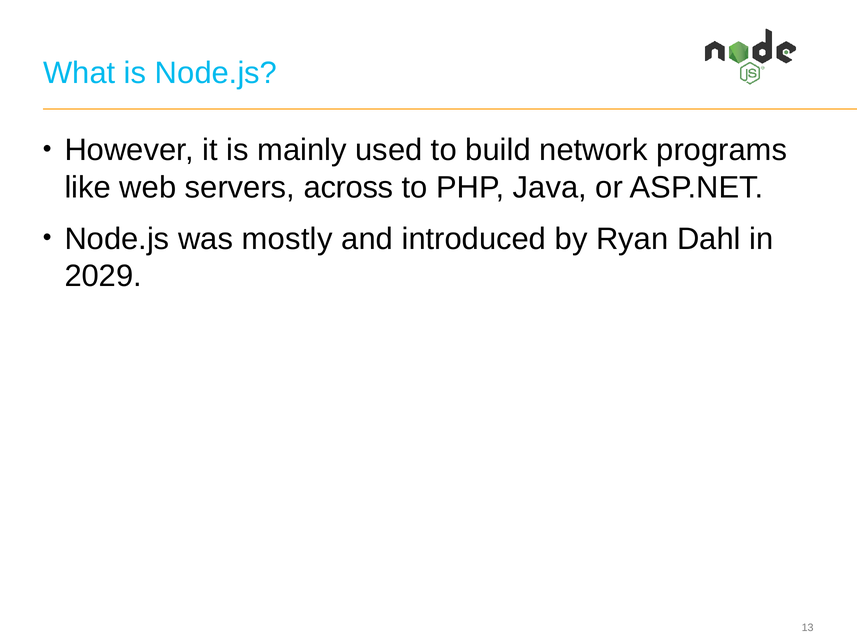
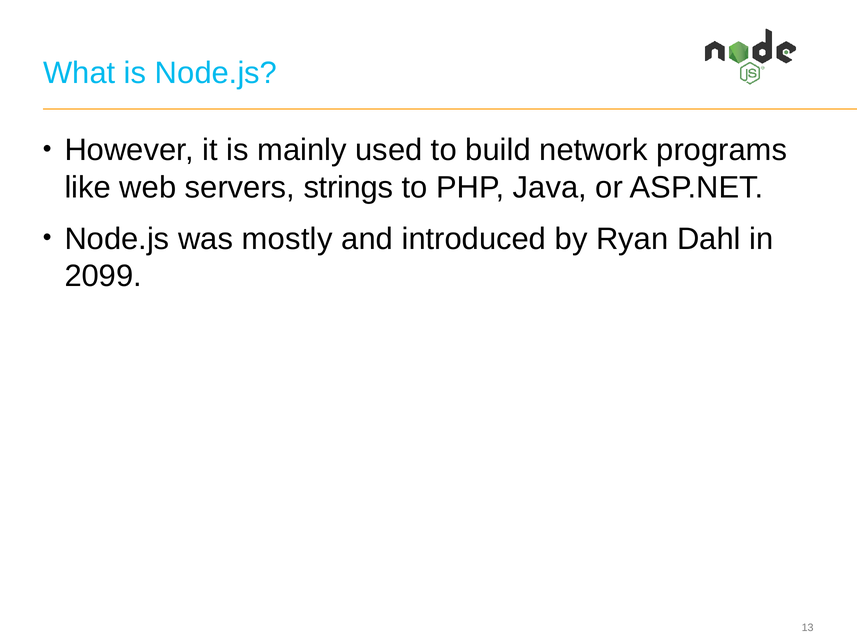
across: across -> strings (348, 187)
2029: 2029 -> 2099 (103, 276)
